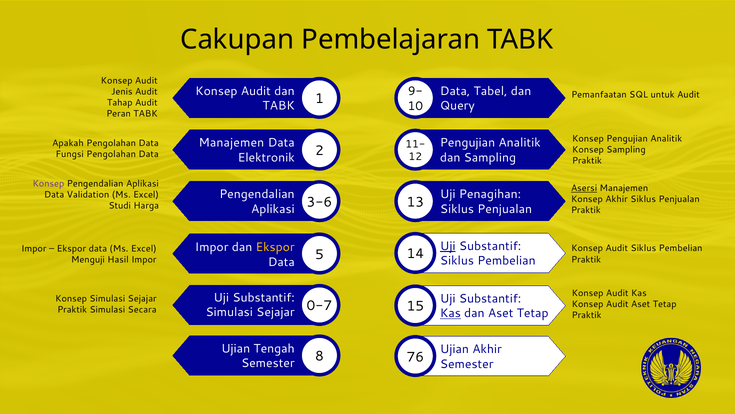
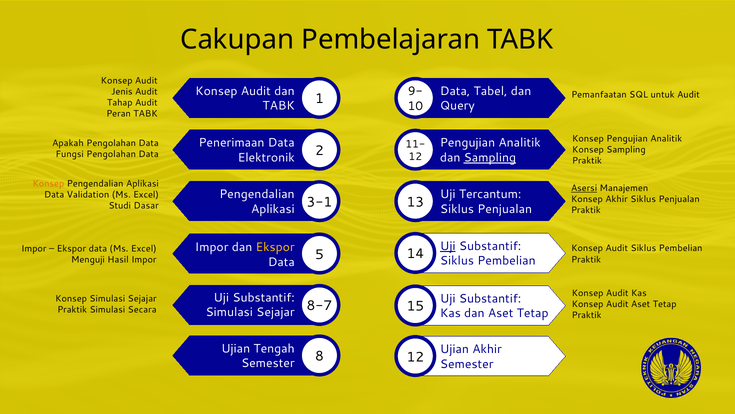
Manajemen: Manajemen -> Penerimaan (231, 143)
Sampling underline: none -> present (490, 157)
Konsep colour: purple -> orange (48, 183)
Penagihan: Penagihan -> Tercantum (490, 194)
3-6: 3-6 -> 3-1 (319, 202)
Harga: Harga -> Dasar (146, 205)
0-7: 0-7 -> 8-7 (319, 306)
Kas underline: present -> none (450, 313)
Semester 76: 76 -> 12 (415, 356)
